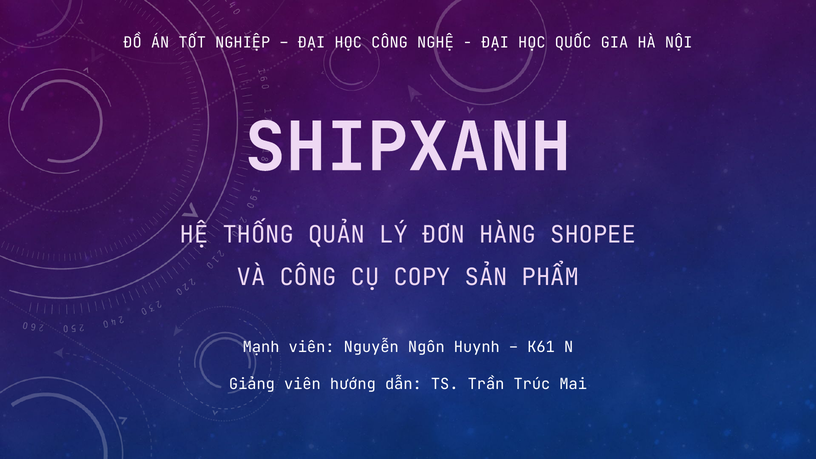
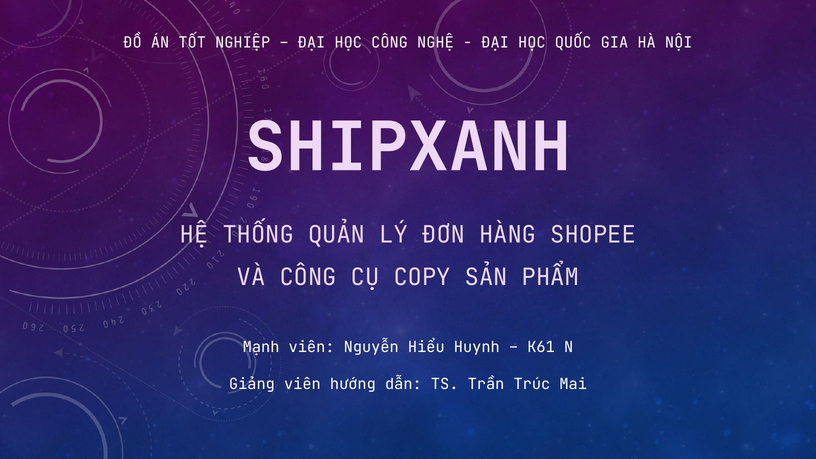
Ngôn: Ngôn -> Hiểu (426, 347)
